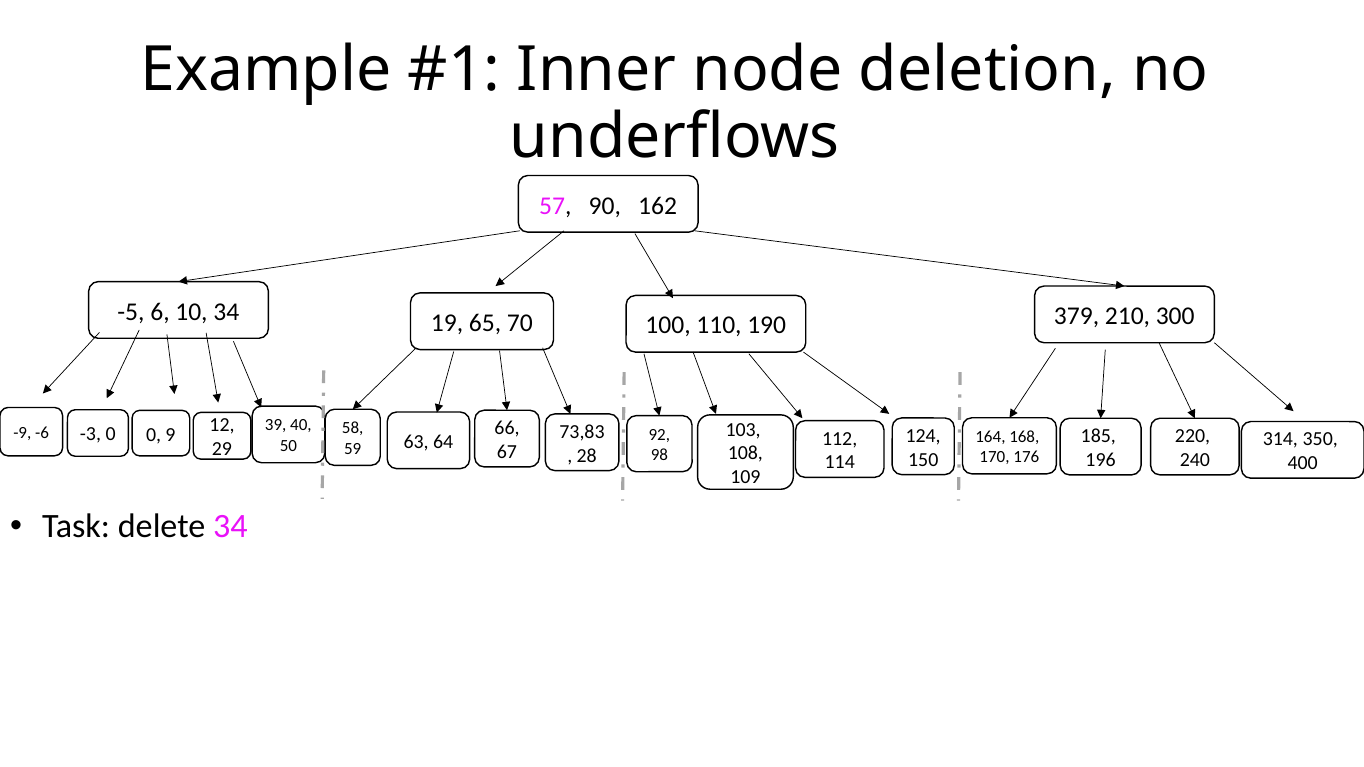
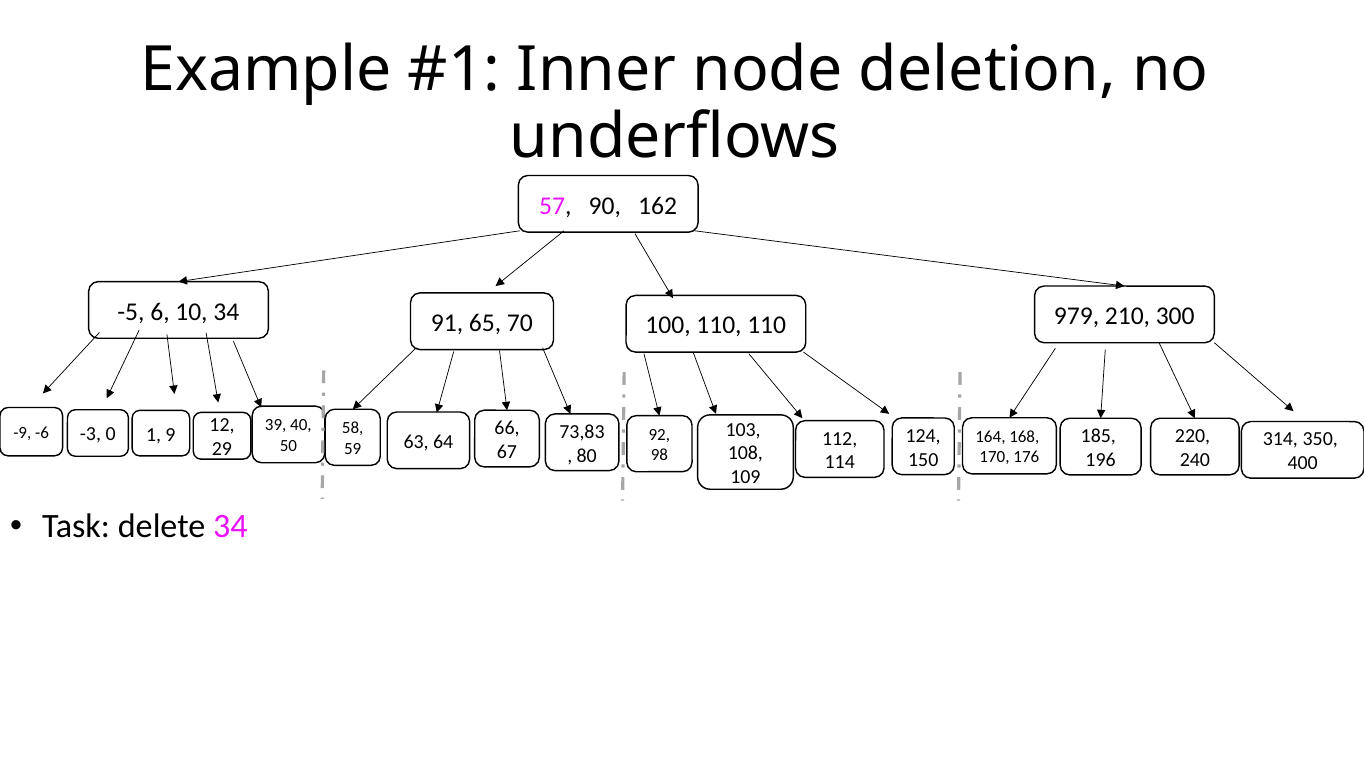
19: 19 -> 91 (447, 323)
110 190: 190 -> 110 (767, 326)
379: 379 -> 979 (1077, 316)
0: 0 -> 1 (154, 435)
28: 28 -> 80 (587, 456)
